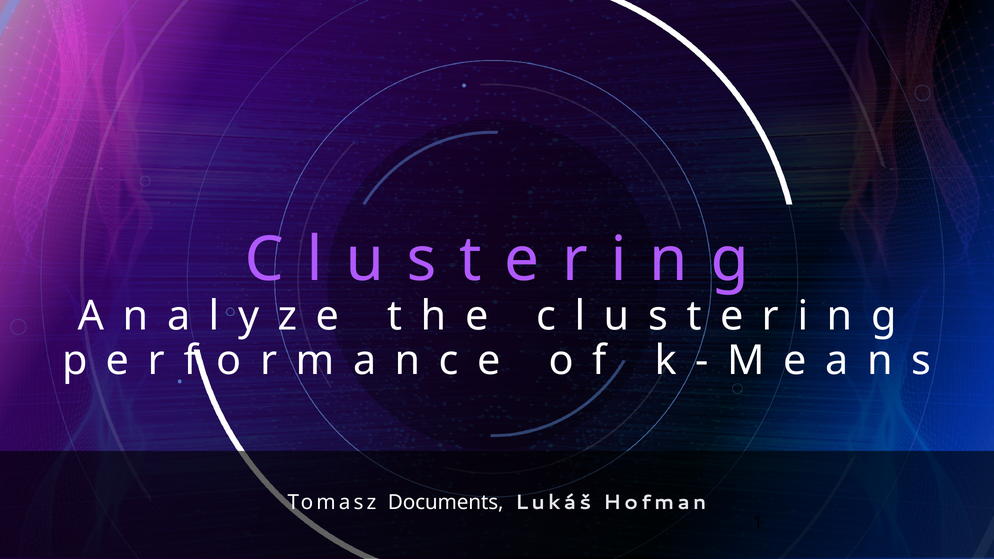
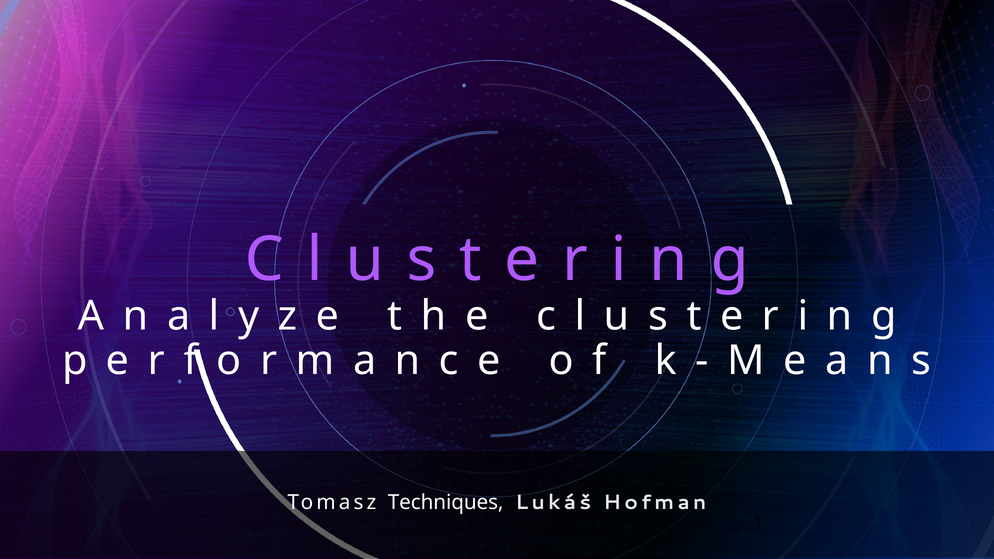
Documents: Documents -> Techniques (446, 503)
